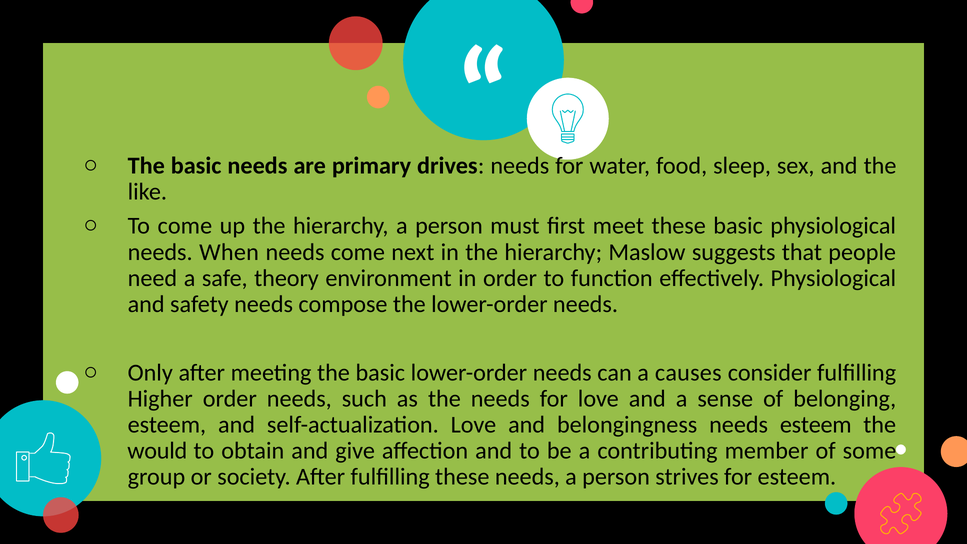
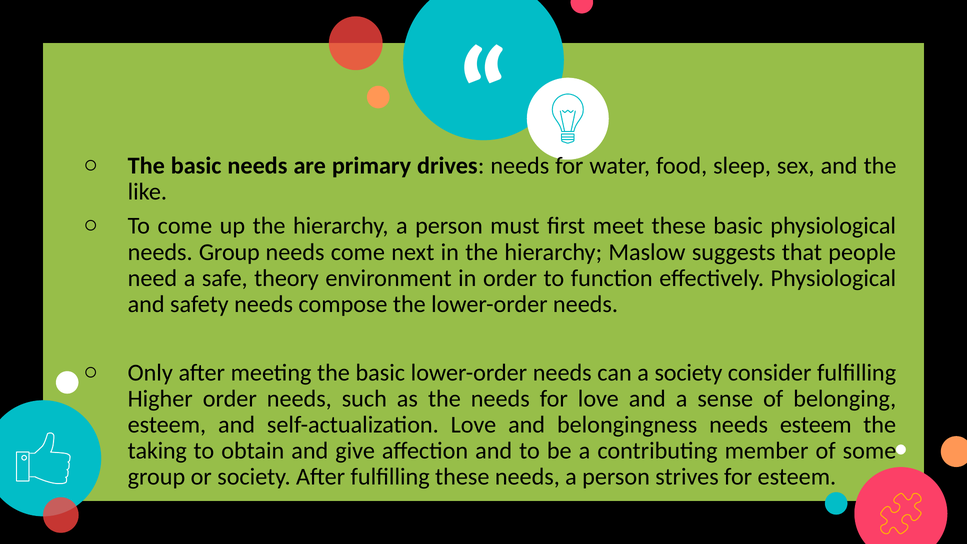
needs When: When -> Group (229, 252)
a causes: causes -> society (688, 373)
would: would -> taking (157, 451)
